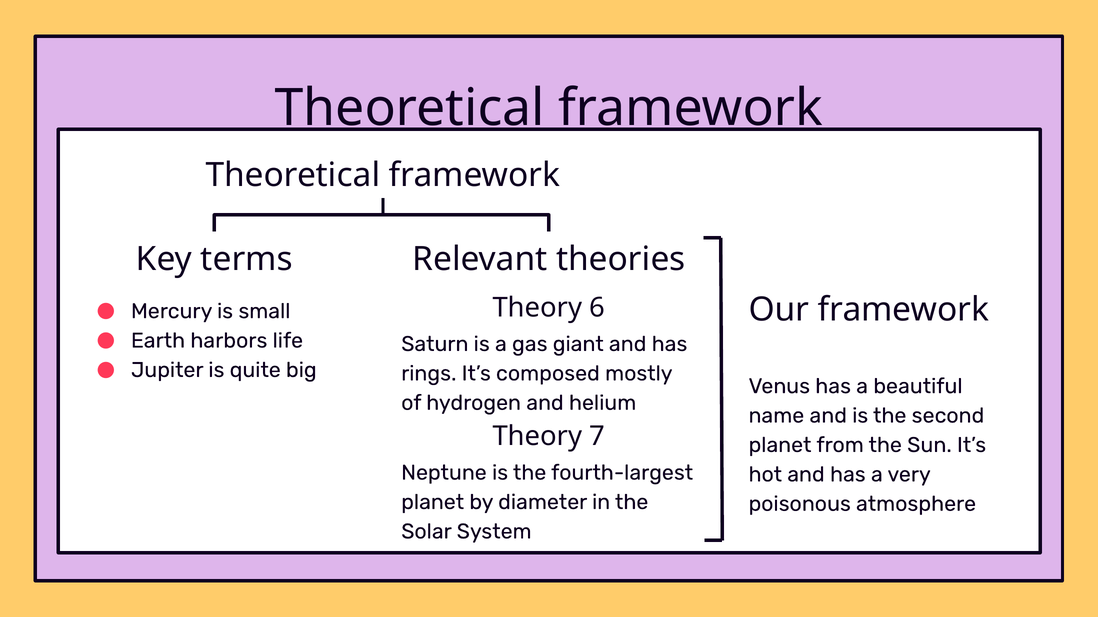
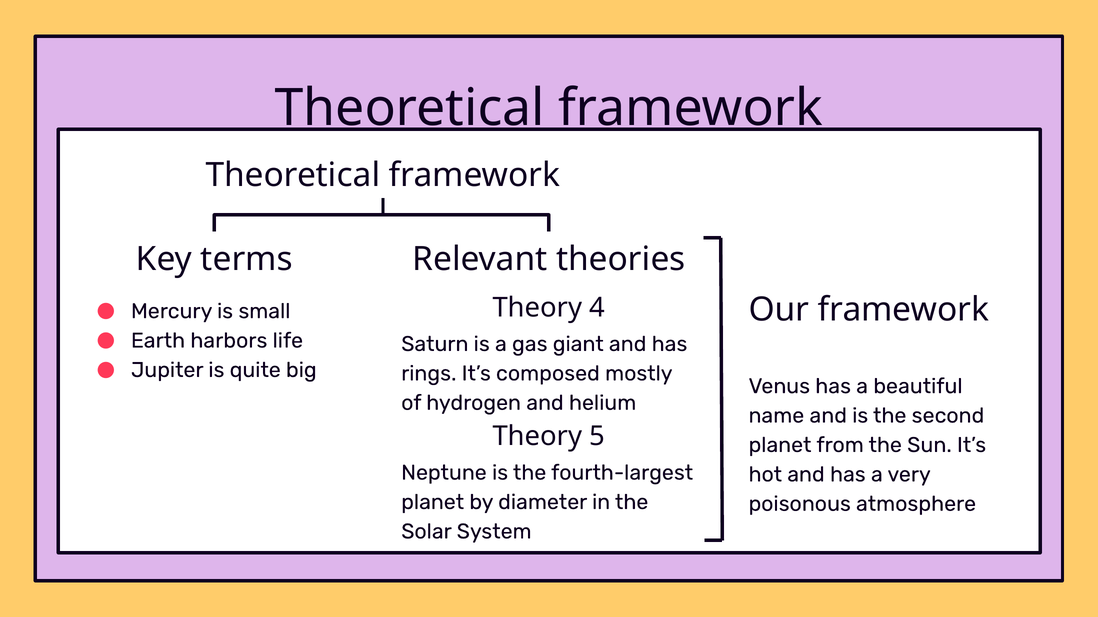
6: 6 -> 4 (597, 308)
7: 7 -> 5 (597, 437)
